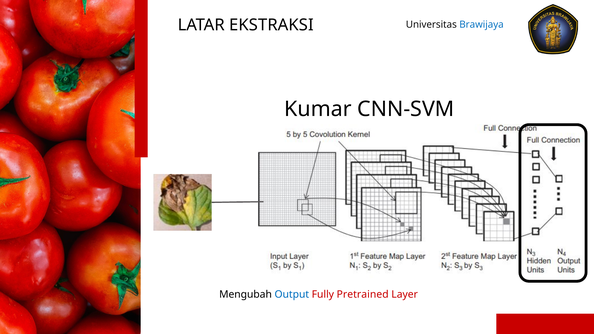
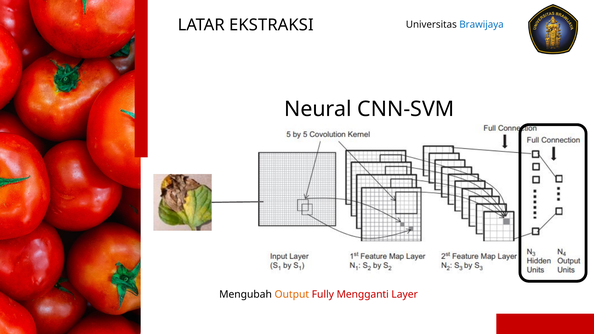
Kumar: Kumar -> Neural (318, 109)
Output colour: blue -> orange (292, 295)
Pretrained: Pretrained -> Mengganti (363, 295)
